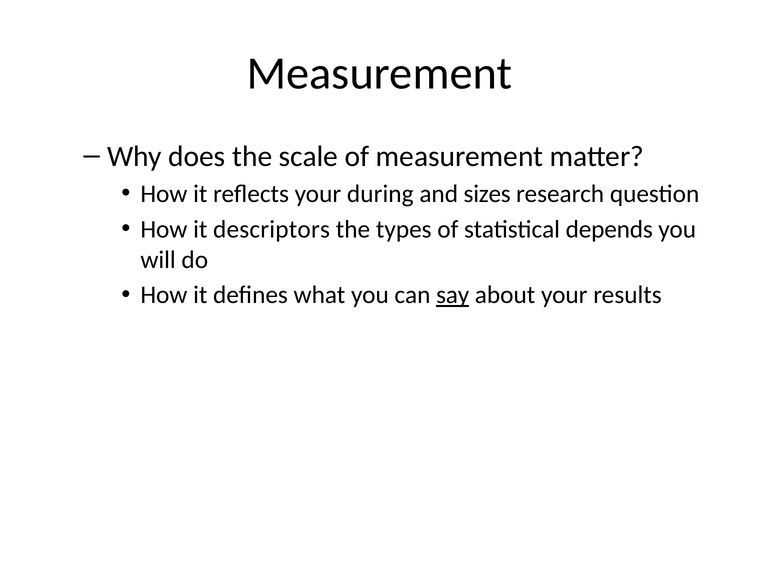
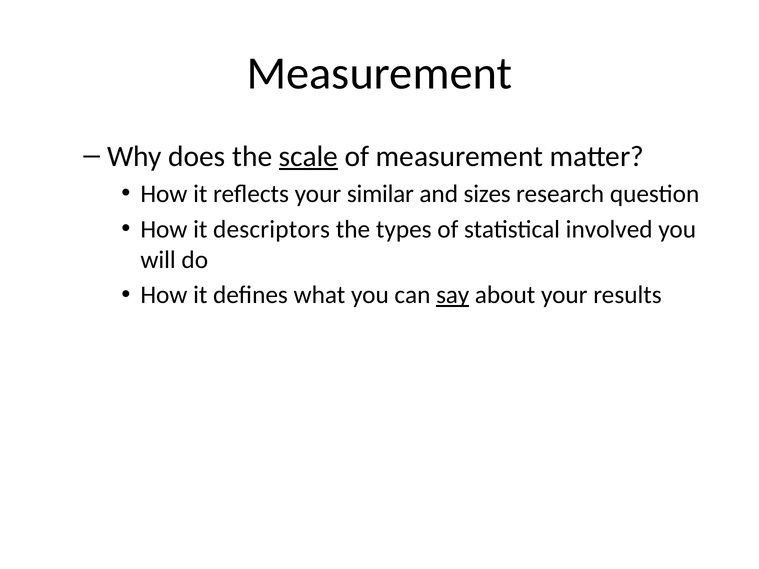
scale underline: none -> present (308, 156)
during: during -> similar (380, 194)
depends: depends -> involved (609, 229)
